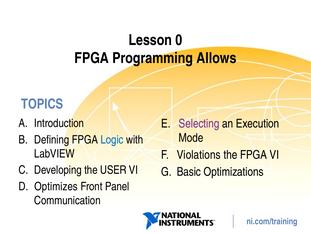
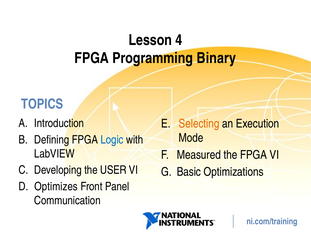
0: 0 -> 4 (179, 40)
Allows: Allows -> Binary (216, 58)
Selecting colour: purple -> orange (199, 124)
Violations: Violations -> Measured (199, 155)
